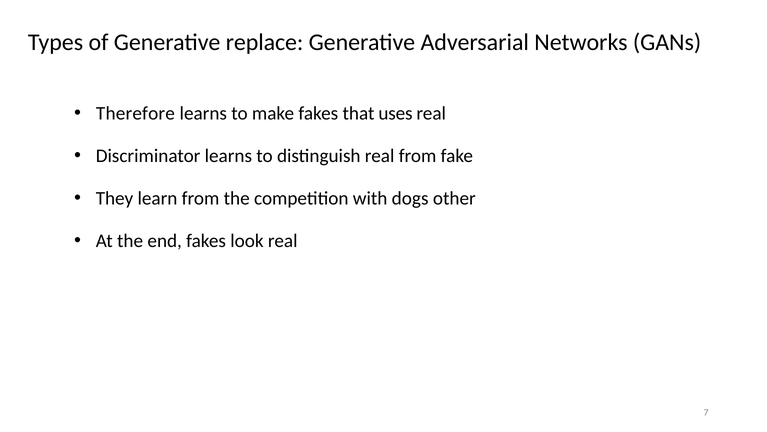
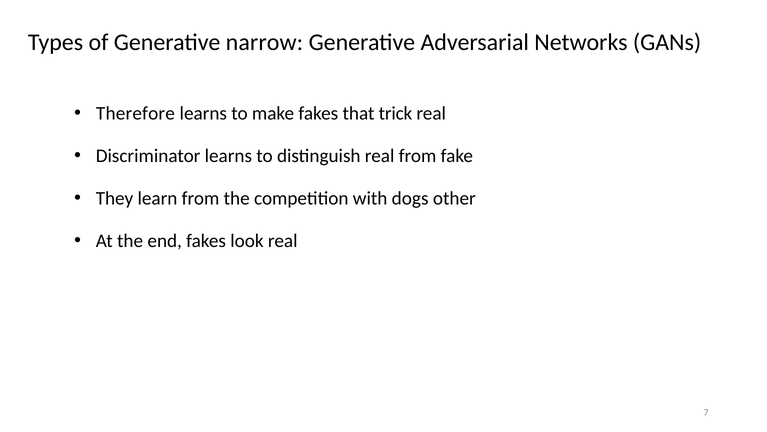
replace: replace -> narrow (264, 42)
uses: uses -> trick (395, 113)
